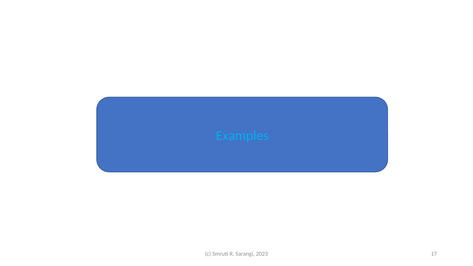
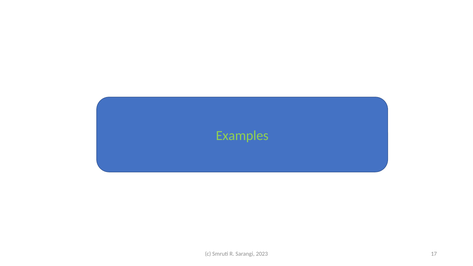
Examples colour: light blue -> light green (242, 136)
